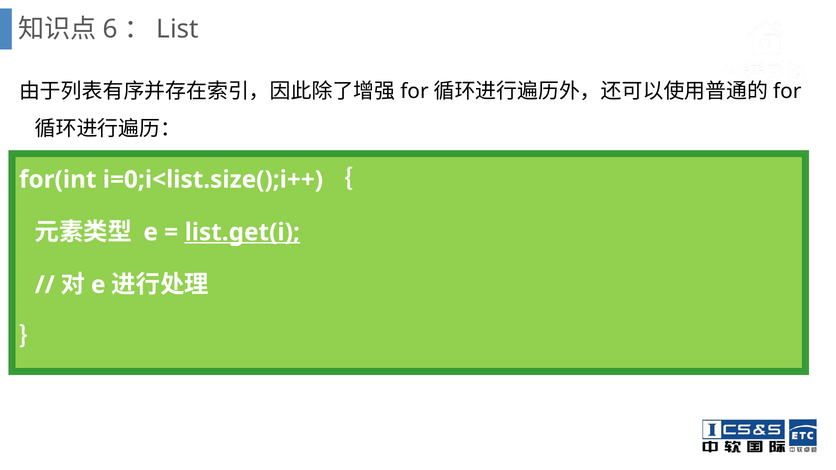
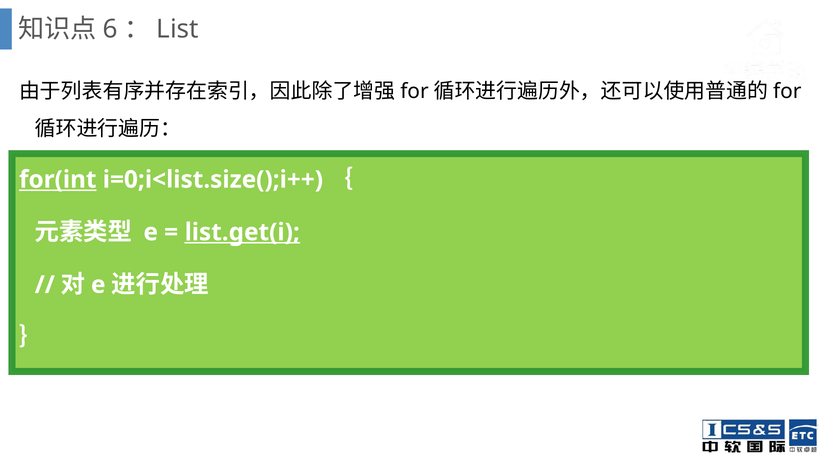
for(int underline: none -> present (58, 180)
